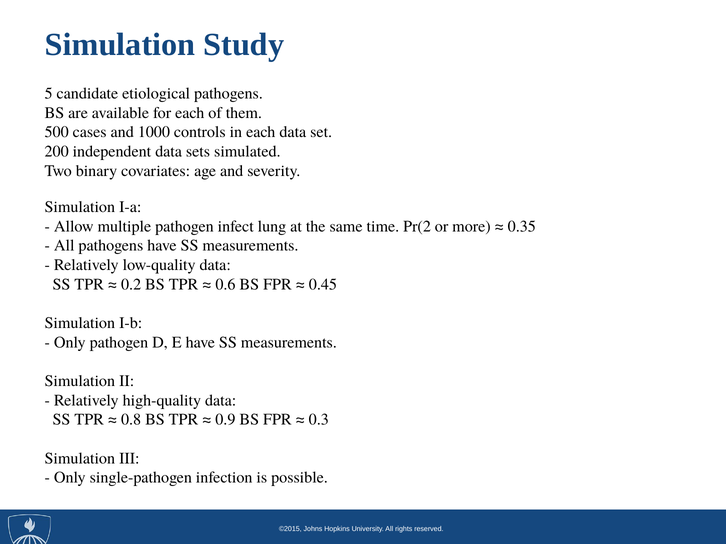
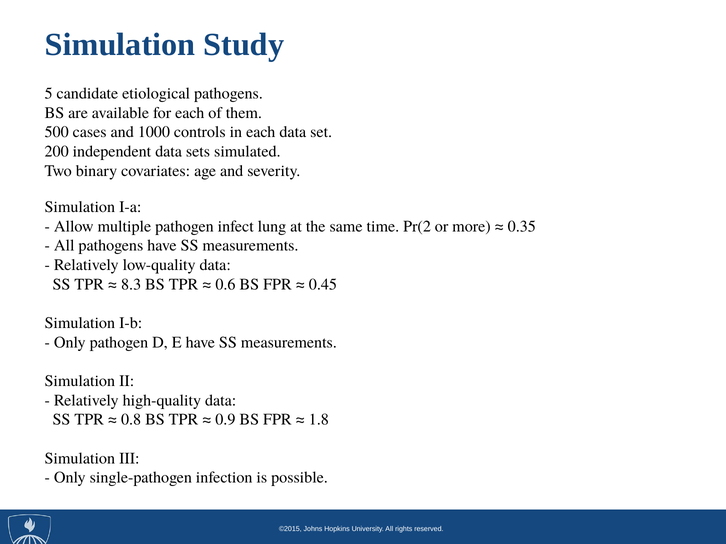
0.2: 0.2 -> 8.3 (131, 285)
0.3: 0.3 -> 1.8 (319, 420)
